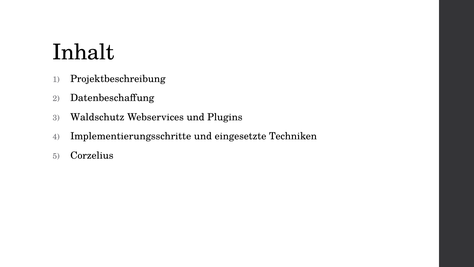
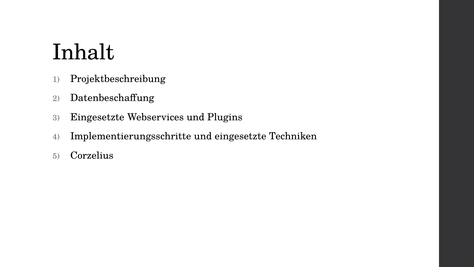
Waldschutz: Waldschutz -> Eingesetzte (97, 117)
